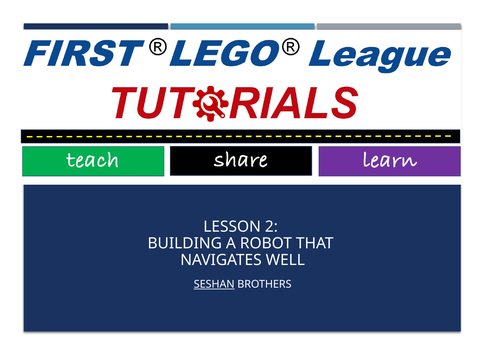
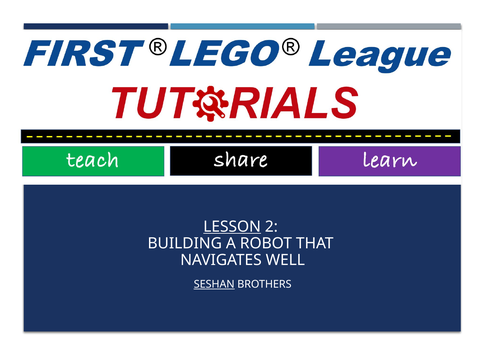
LESSON underline: none -> present (232, 226)
